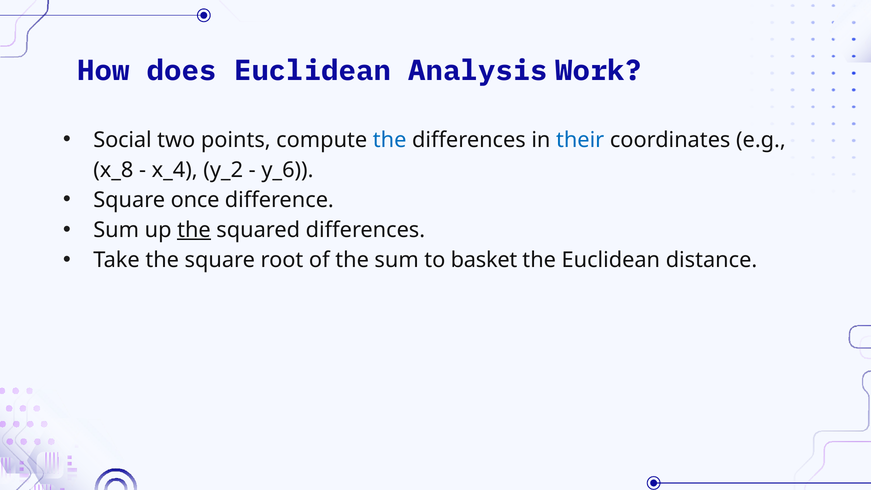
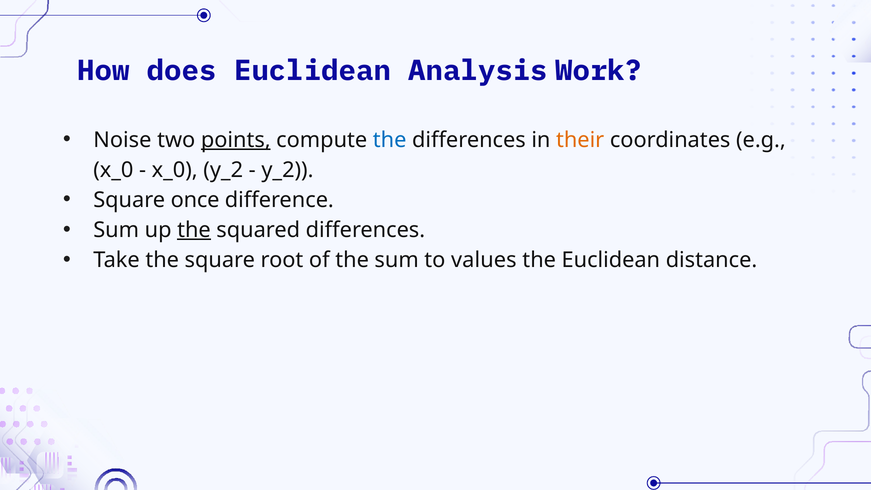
Social: Social -> Noise (122, 140)
points underline: none -> present (236, 140)
their colour: blue -> orange (580, 140)
x_8: x_8 -> x_0 (113, 170)
x_4: x_4 -> x_0 (175, 170)
y_6: y_6 -> y_2 (287, 170)
basket: basket -> values (484, 260)
